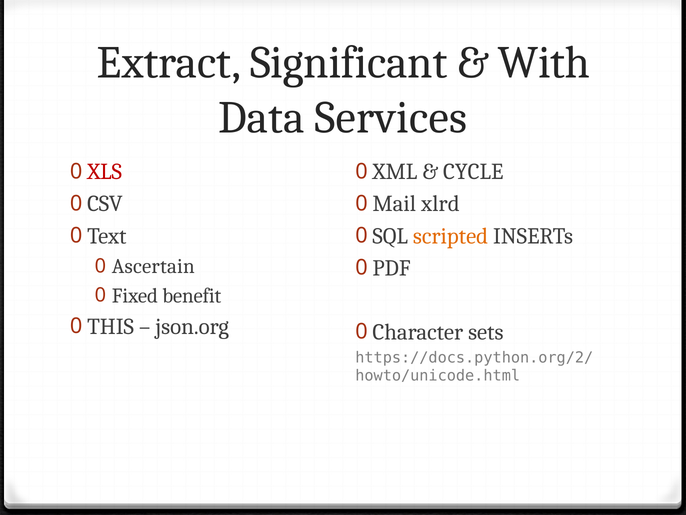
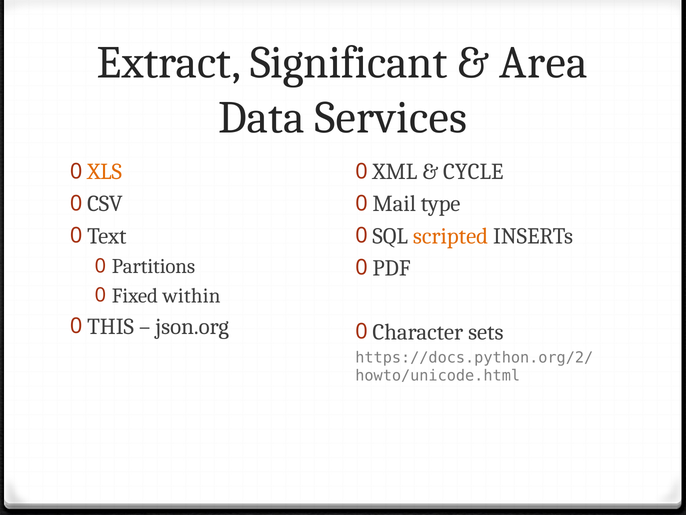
With: With -> Area (543, 63)
XLS colour: red -> orange (105, 172)
xlrd: xlrd -> type (441, 204)
Ascertain: Ascertain -> Partitions (153, 266)
benefit: benefit -> within (192, 295)
